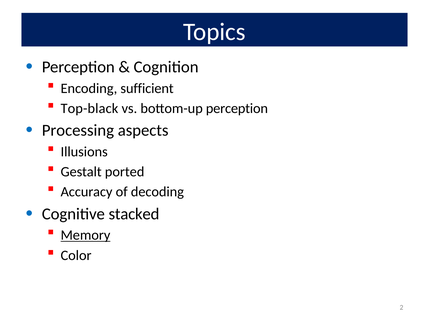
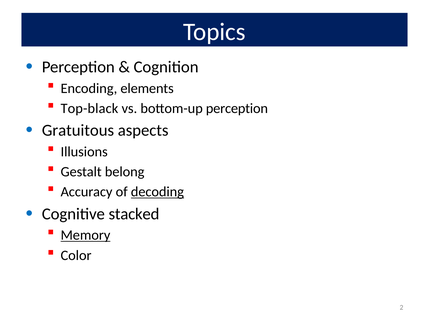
sufficient: sufficient -> elements (147, 88)
Processing: Processing -> Gratuitous (78, 130)
ported: ported -> belong (125, 172)
decoding underline: none -> present (157, 192)
